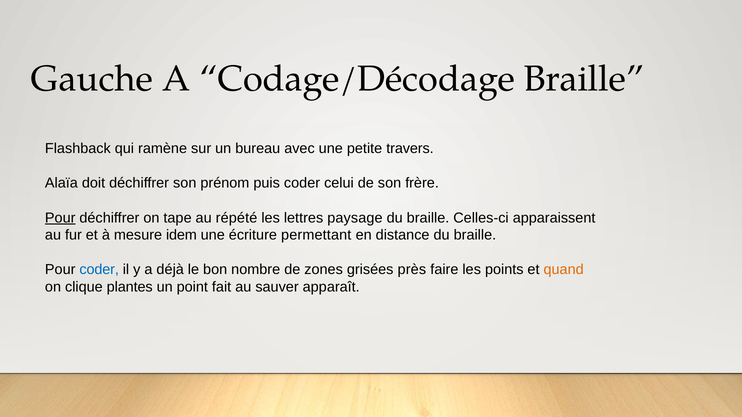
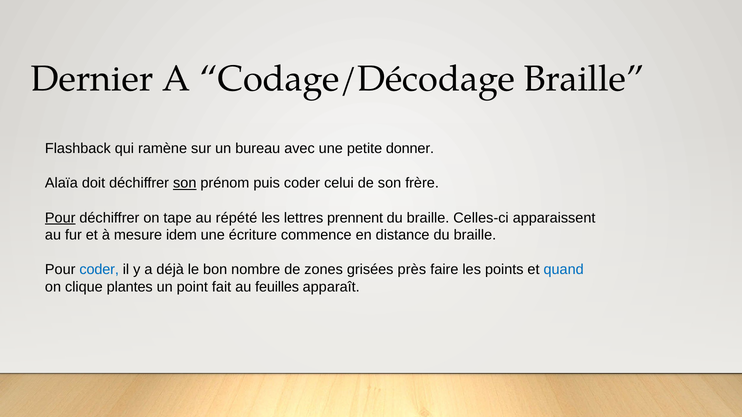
Gauche: Gauche -> Dernier (92, 79)
travers: travers -> donner (410, 149)
son underline: none -> present (185, 183)
paysage: paysage -> prennent (355, 218)
permettant: permettant -> commence (316, 235)
quand colour: orange -> blue (564, 270)
sauver: sauver -> feuilles (277, 287)
